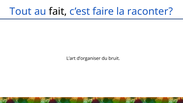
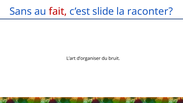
Tout: Tout -> Sans (21, 11)
fait colour: black -> red (58, 11)
faire: faire -> slide (103, 11)
